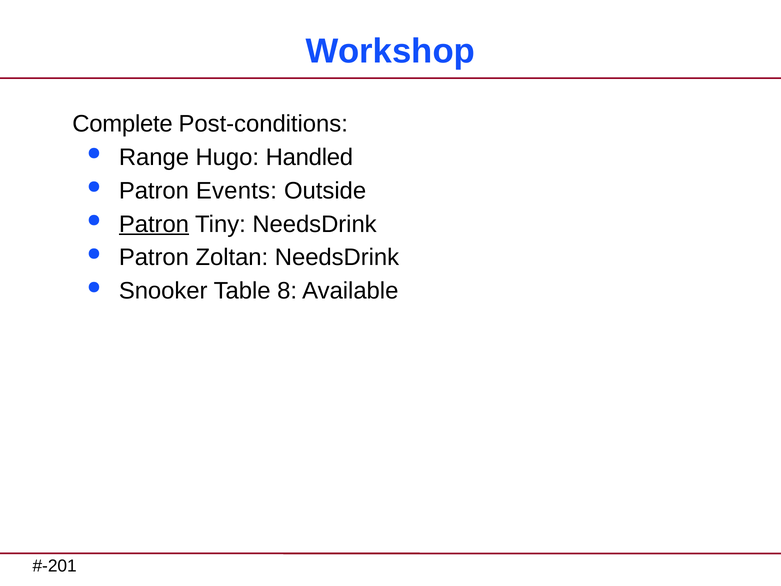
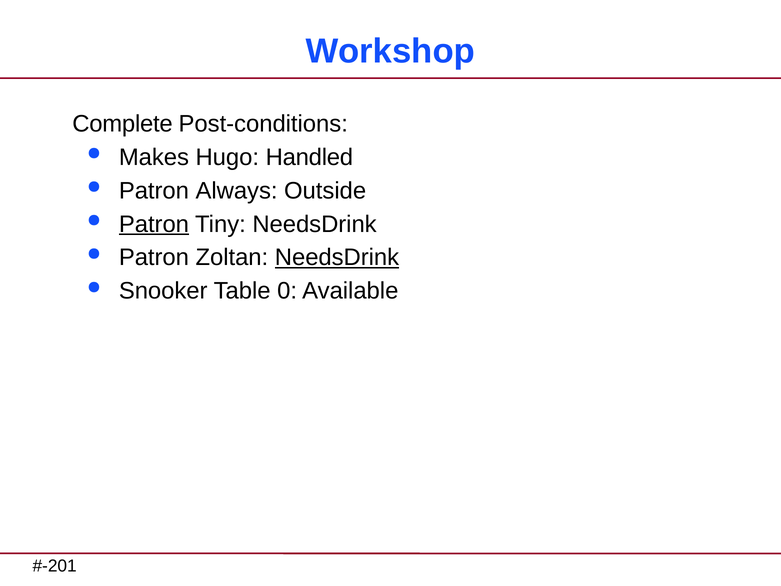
Range: Range -> Makes (154, 157)
Events: Events -> Always (237, 191)
NeedsDrink underline: none -> present (337, 257)
8: 8 -> 0 (287, 291)
